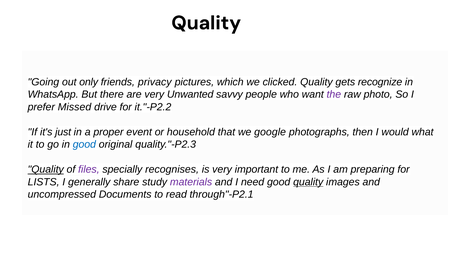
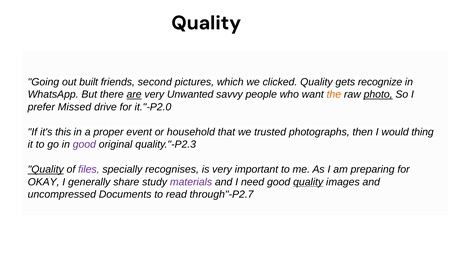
only: only -> built (89, 82)
privacy: privacy -> second (155, 82)
are underline: none -> present (134, 95)
the colour: purple -> orange (334, 95)
photo underline: none -> present (378, 95)
it."-P2.2: it."-P2.2 -> it."-P2.0 (153, 107)
just: just -> this (63, 132)
google: google -> trusted (270, 132)
what: what -> thing (423, 132)
good colour: blue -> purple (84, 145)
LISTS: LISTS -> OKAY (44, 182)
through"-P2.1: through"-P2.1 -> through"-P2.7 (222, 195)
